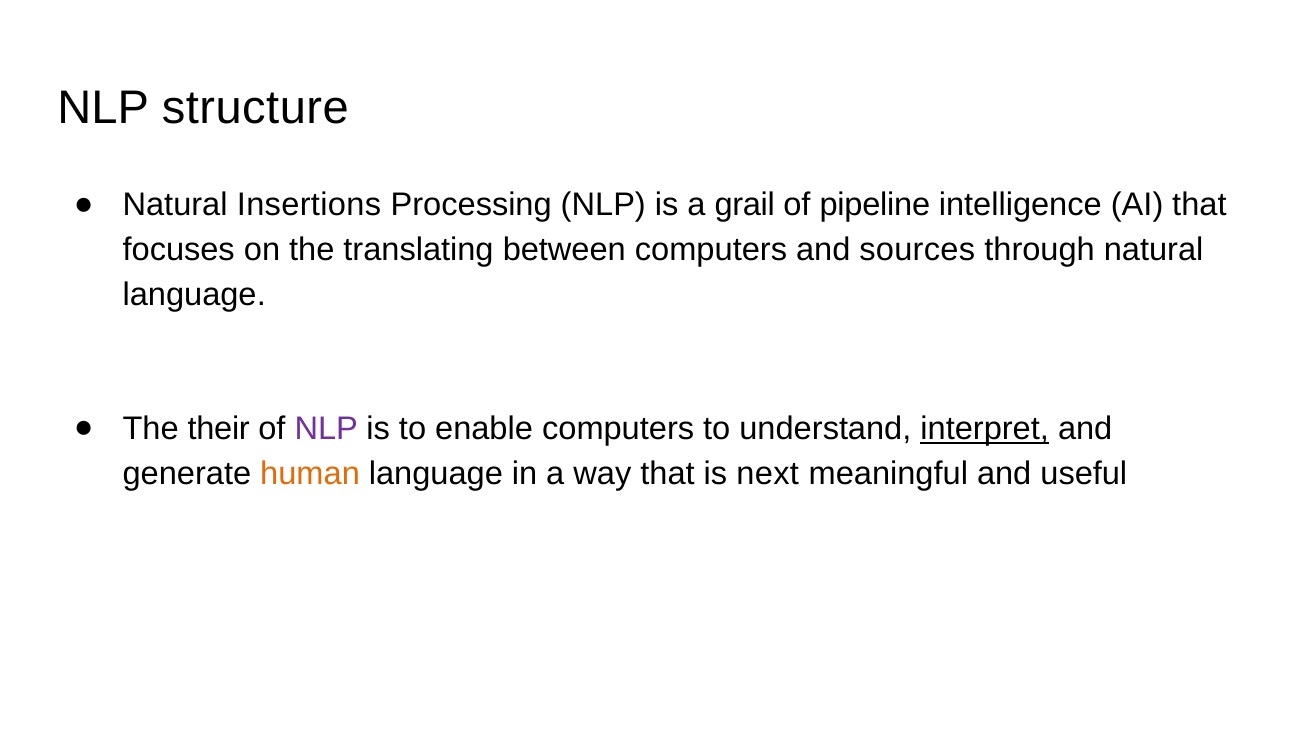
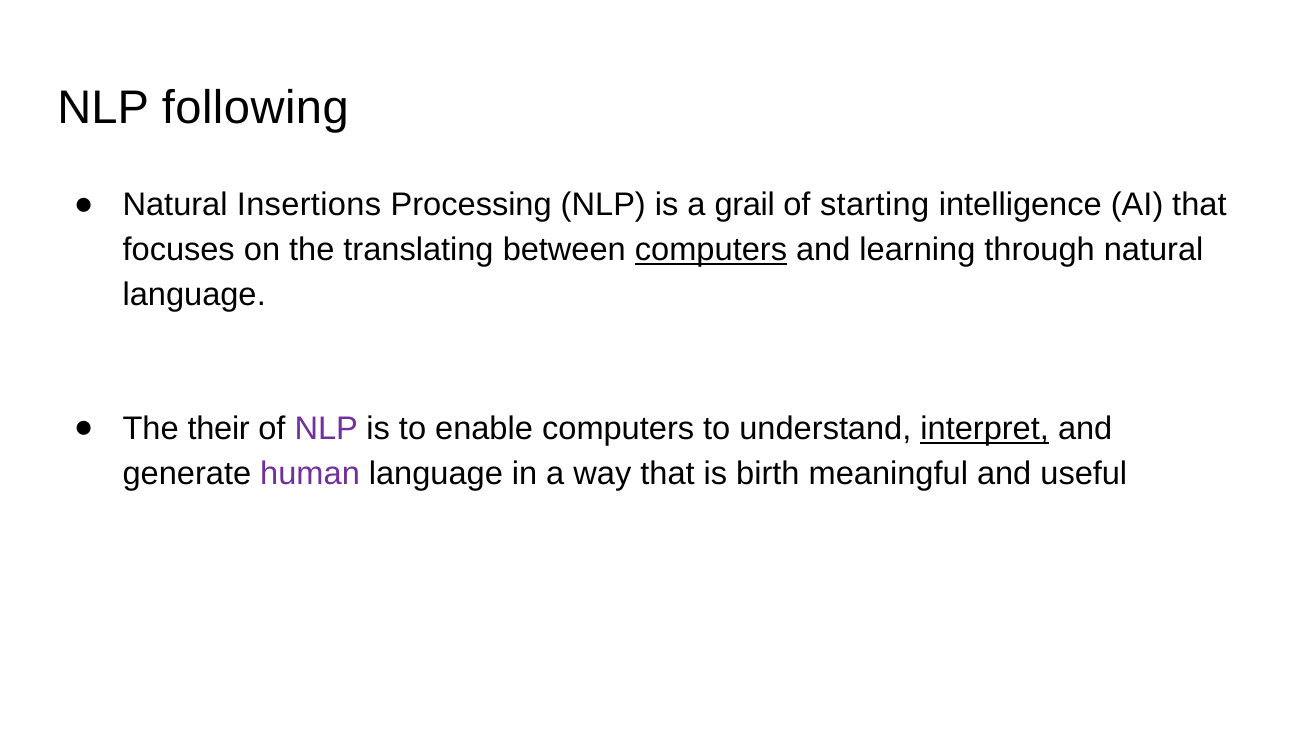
structure: structure -> following (255, 108)
pipeline: pipeline -> starting (875, 205)
computers underline: none -> present (711, 250)
sources: sources -> learning (917, 250)
human colour: orange -> purple (310, 473)
next: next -> birth (768, 473)
